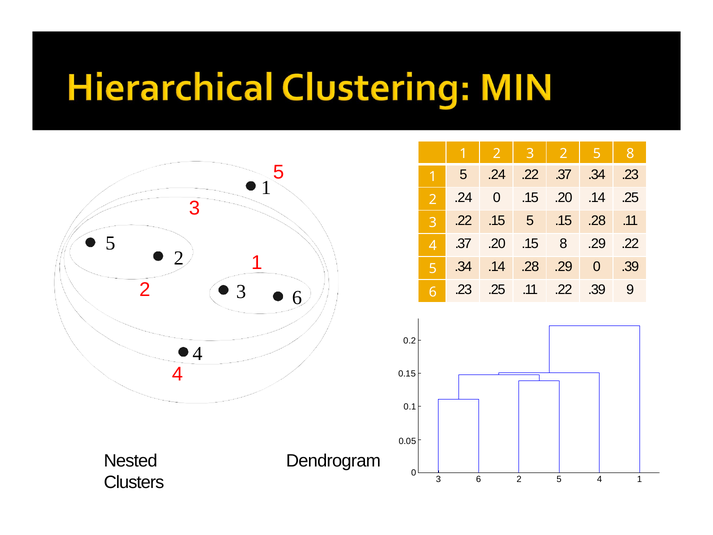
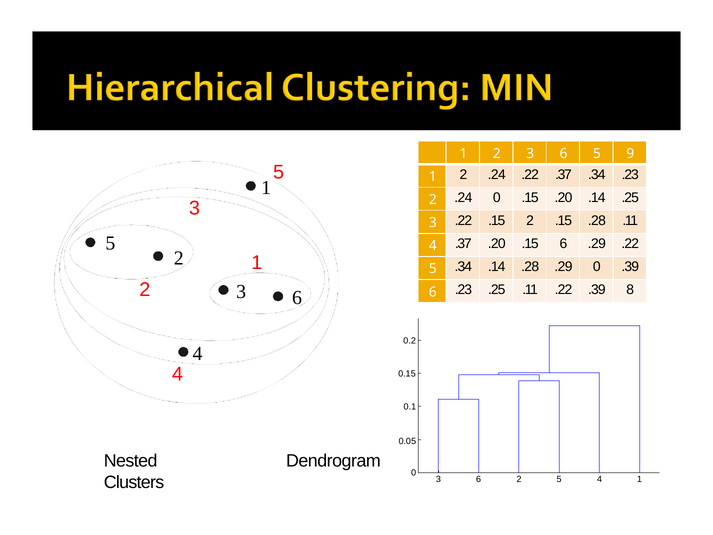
2 3 2: 2 -> 6 (564, 154)
5 8: 8 -> 9 (630, 154)
5: 5 -> 2 (463, 174)
.15 5: 5 -> 2 (530, 220)
.15 8: 8 -> 6 (563, 244)
9: 9 -> 8 (630, 290)
